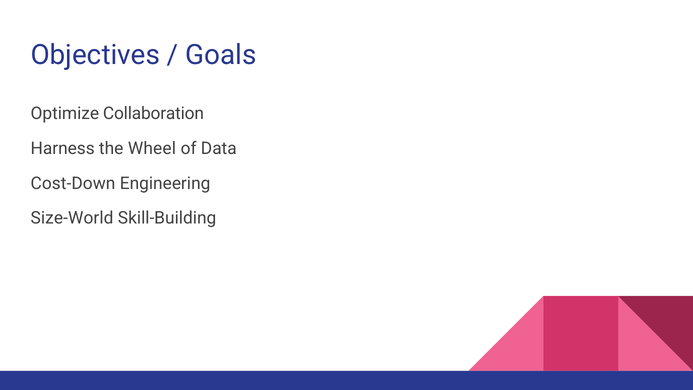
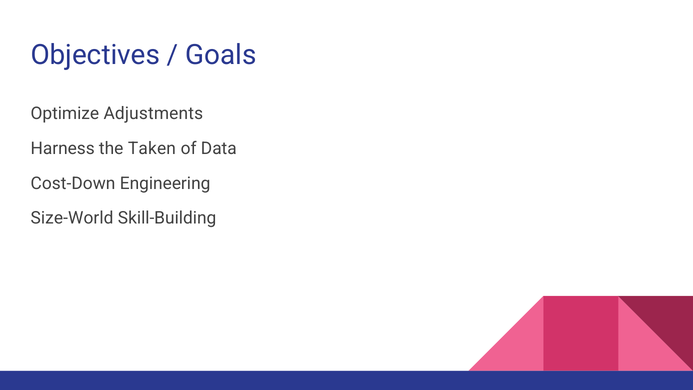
Collaboration: Collaboration -> Adjustments (153, 113)
Wheel: Wheel -> Taken (152, 148)
